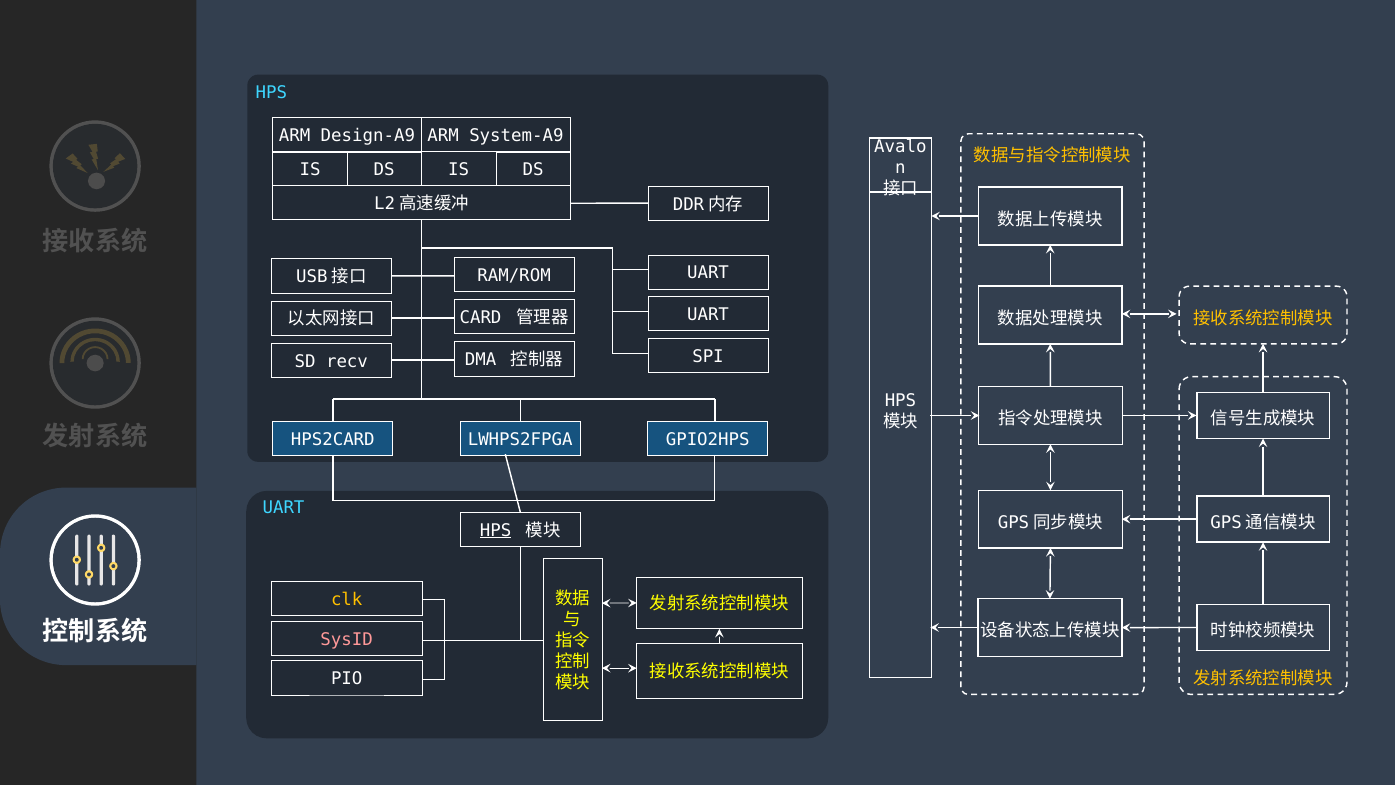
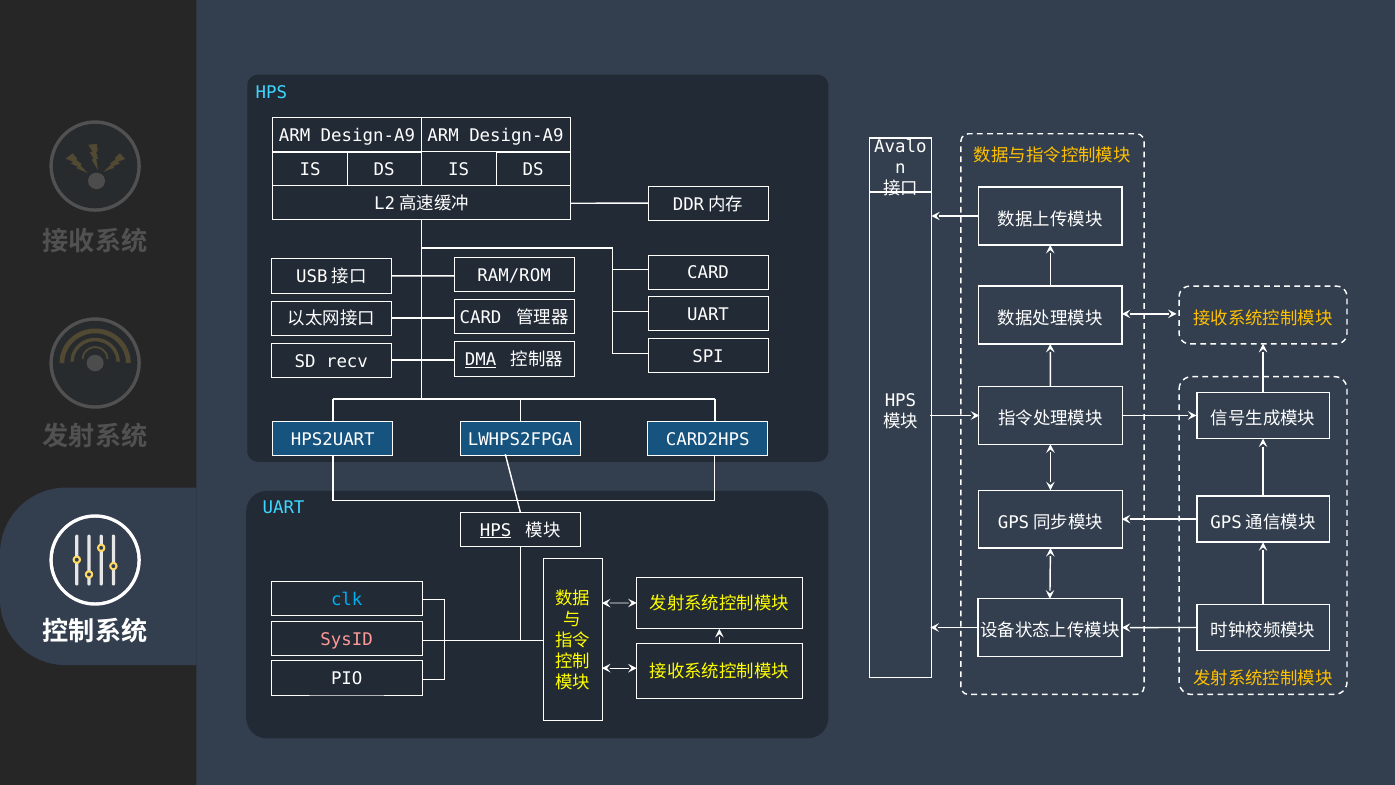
System-A9: System-A9 -> Design-A9 (516, 136)
UART: UART -> CARD (708, 273)
DMA underline: none -> present (481, 360)
HPS2CARD: HPS2CARD -> HPS2UART (333, 439)
GPIO2HPS: GPIO2HPS -> CARD2HPS (708, 439)
clk colour: yellow -> light blue (347, 599)
